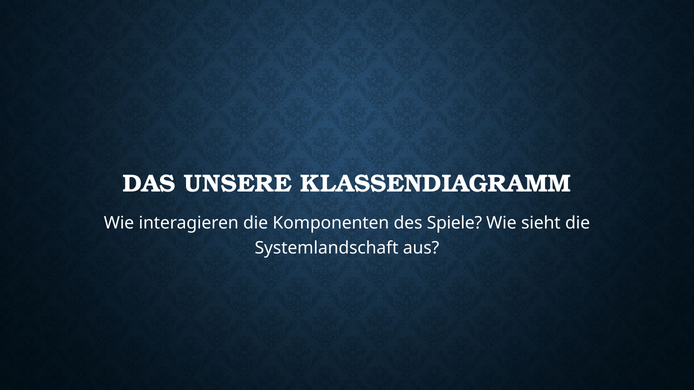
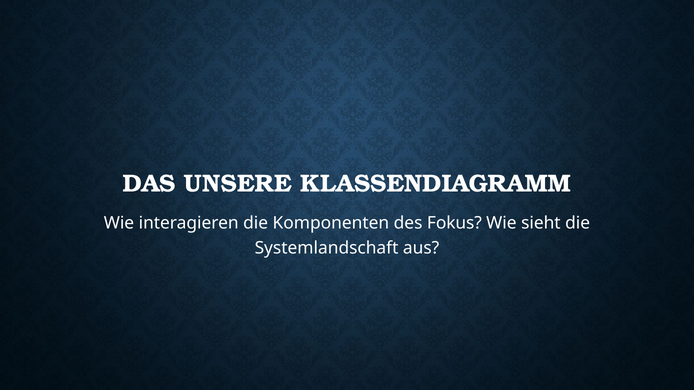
Spiele: Spiele -> Fokus (454, 223)
